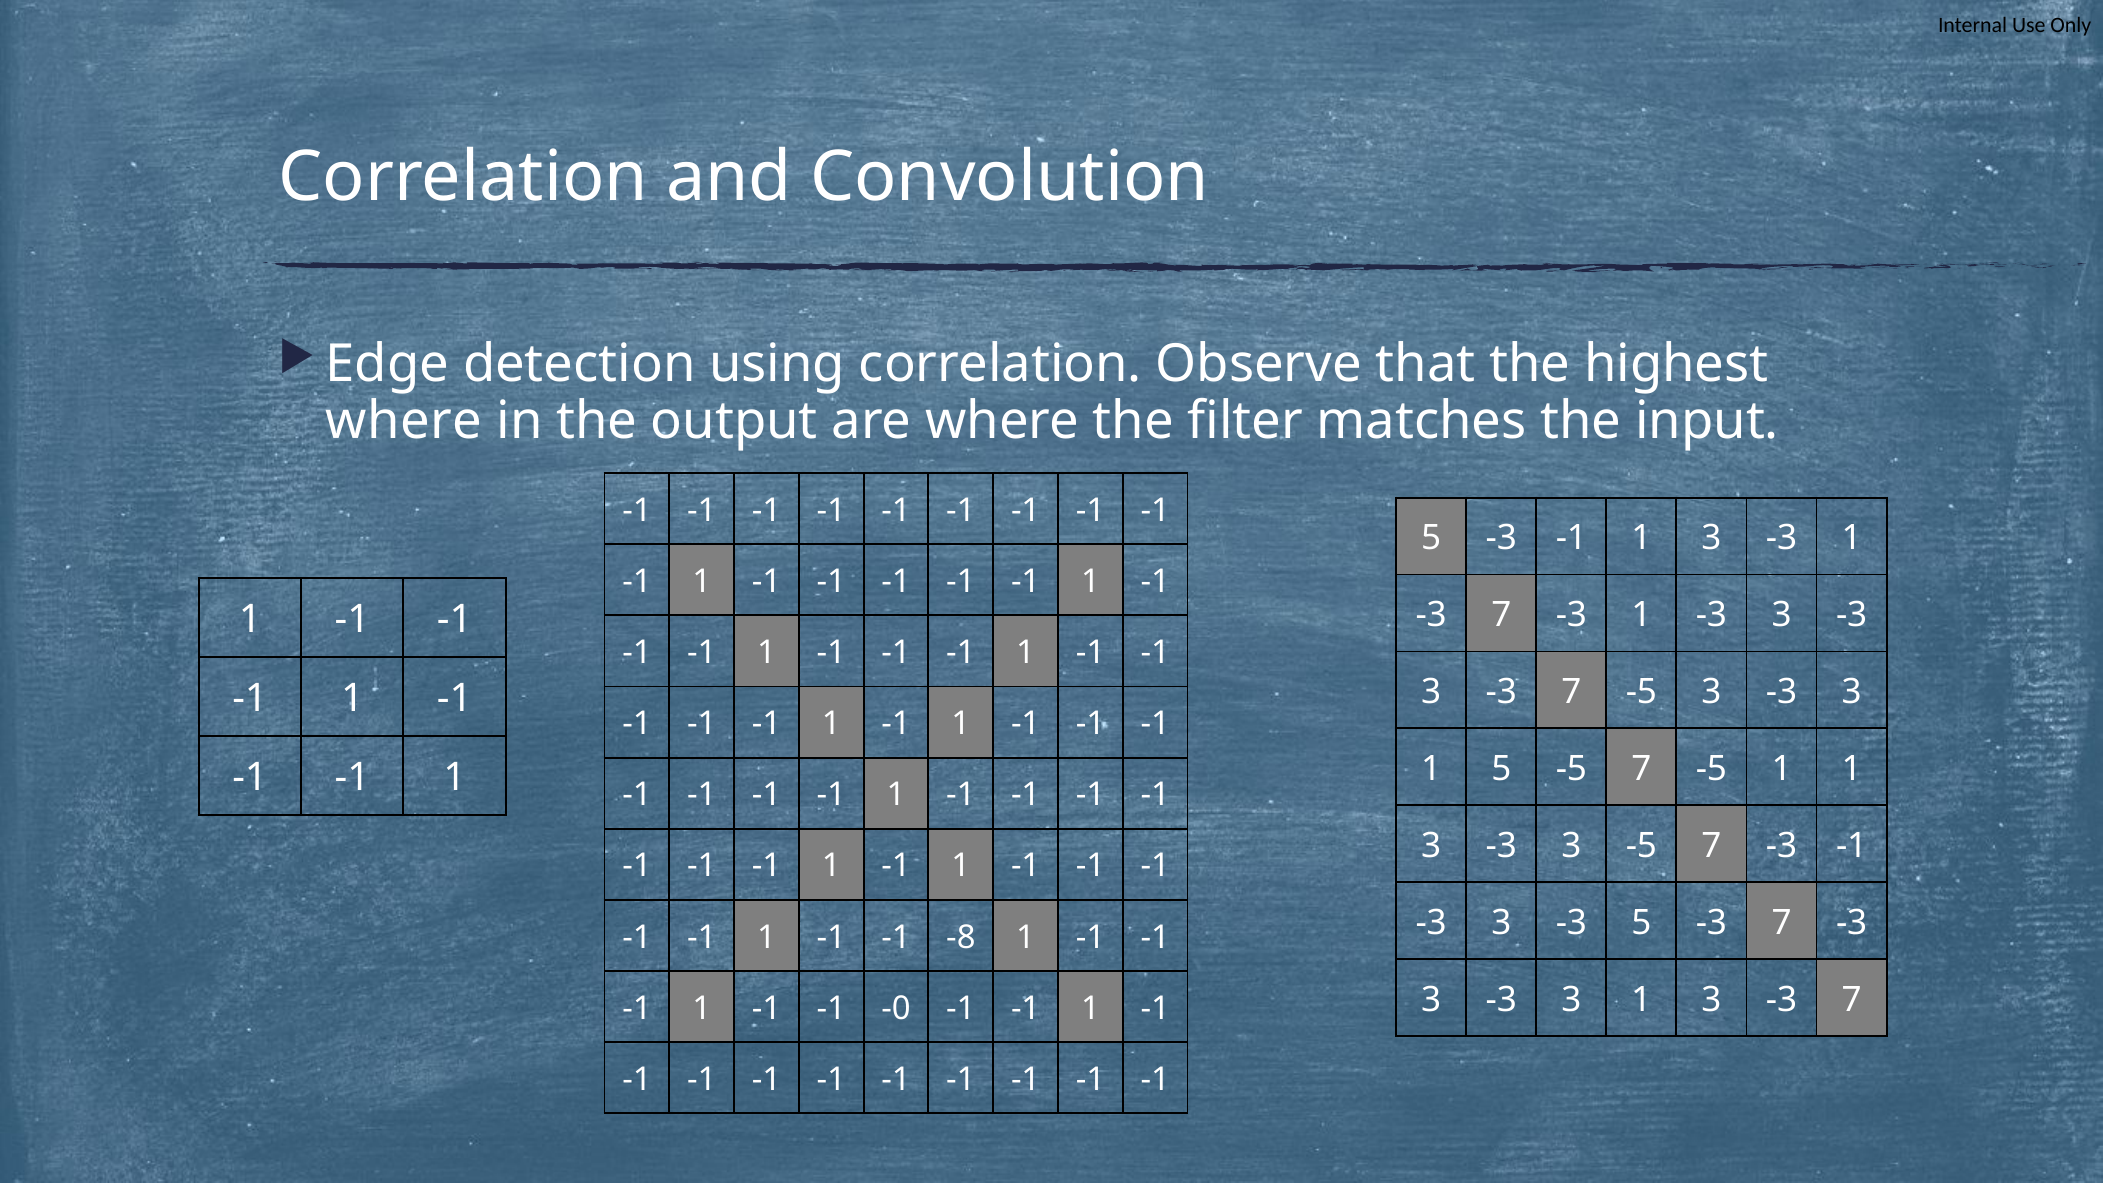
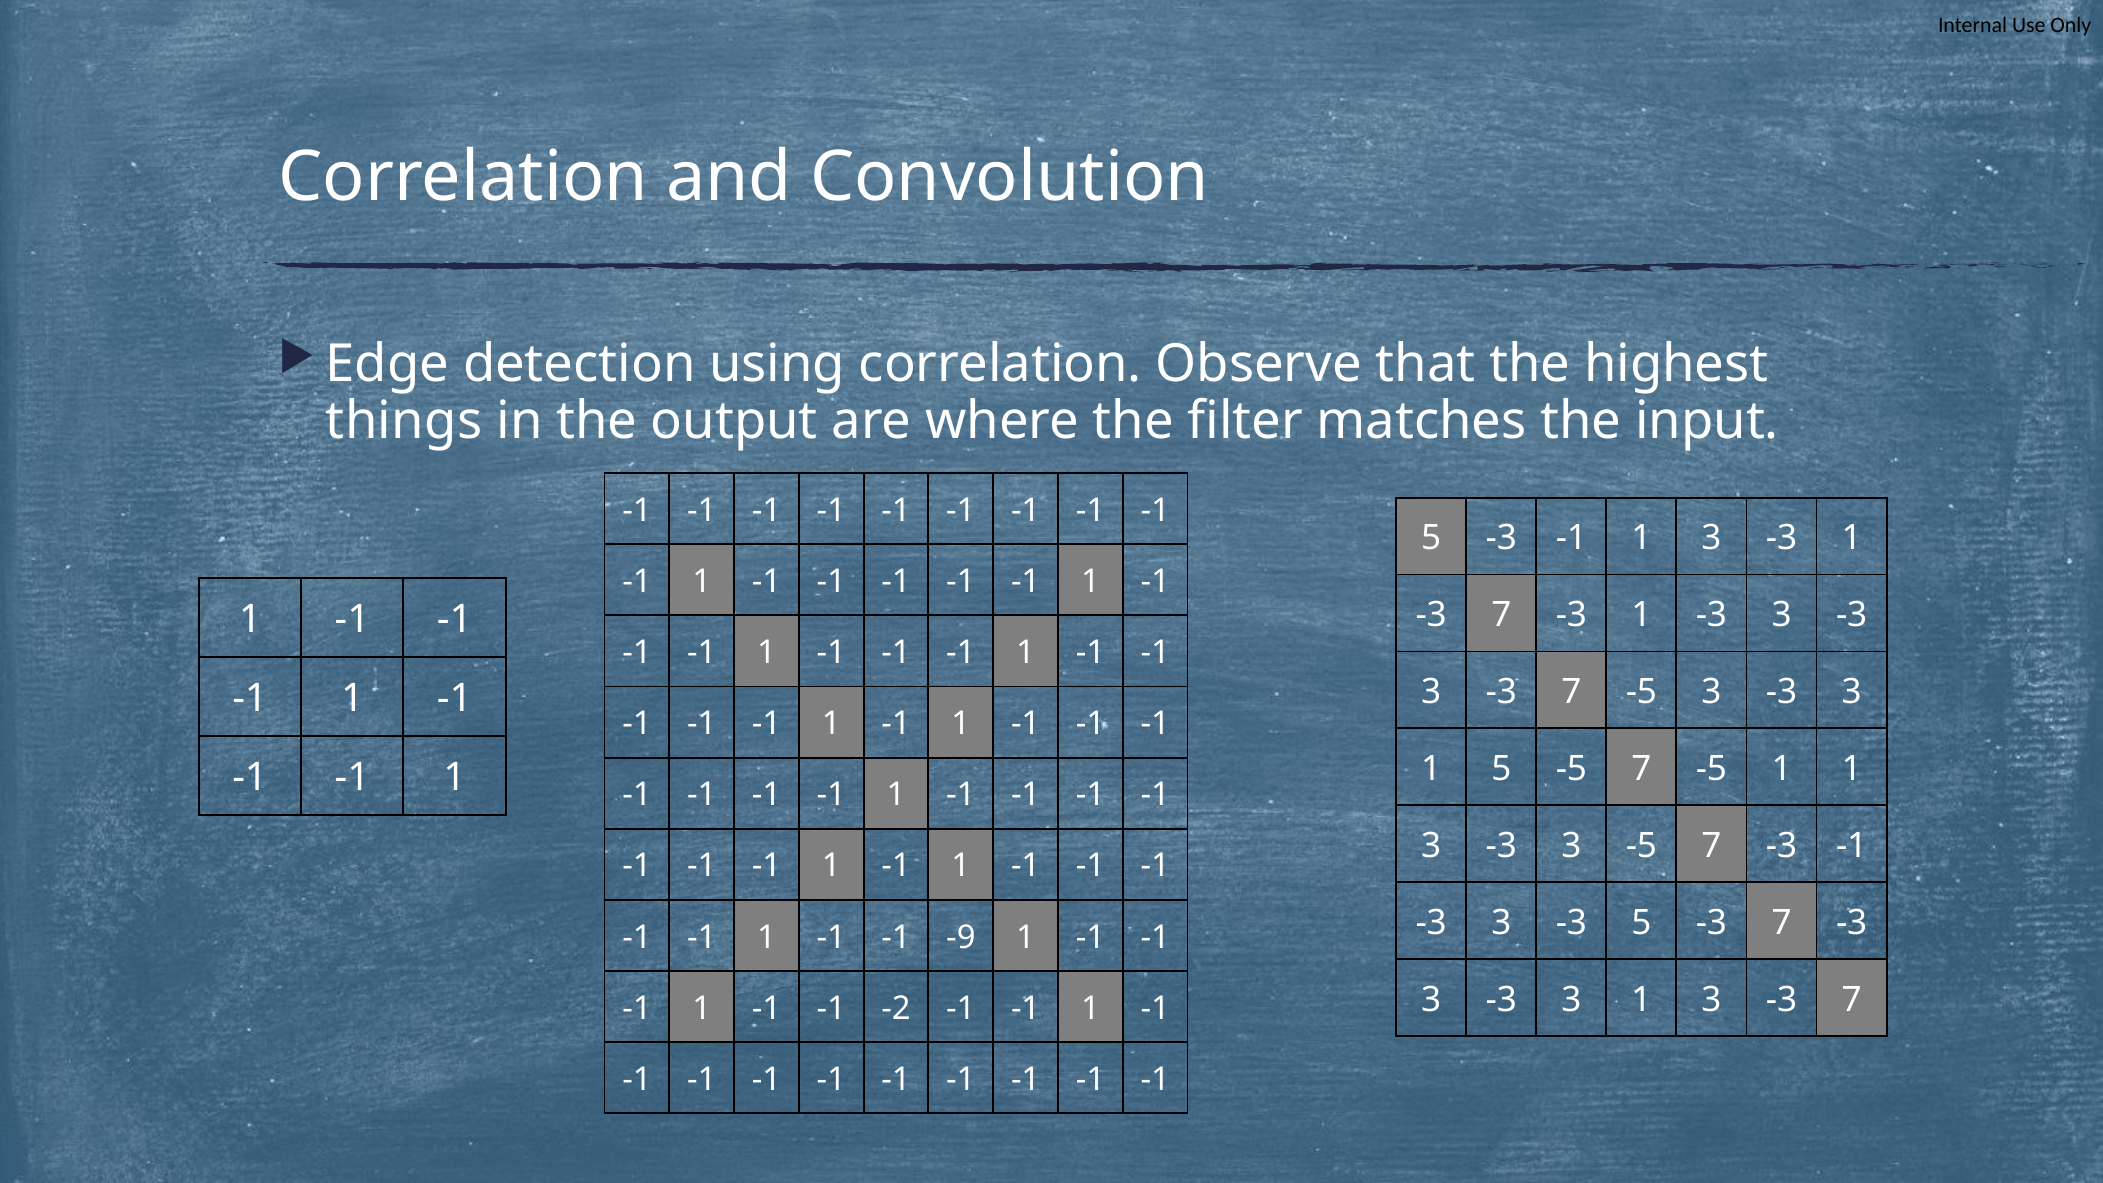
where: where -> things (404, 421)
-8: -8 -> -9 (961, 937)
-0: -0 -> -2 (896, 1009)
